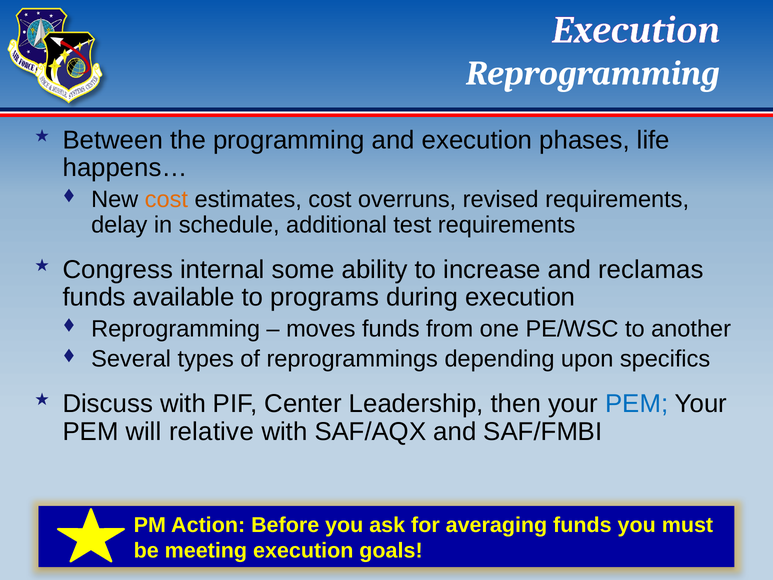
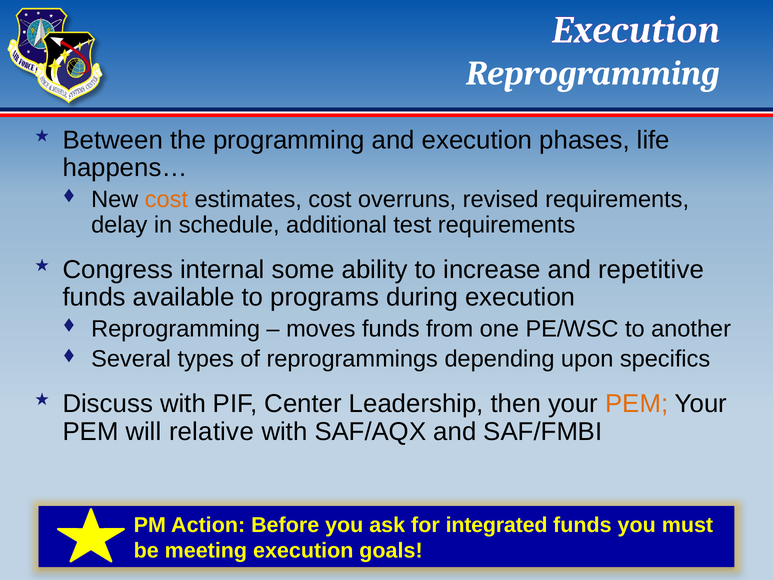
reclamas: reclamas -> repetitive (651, 269)
PEM colour: blue -> orange (637, 403)
averaging: averaging -> integrated (497, 525)
